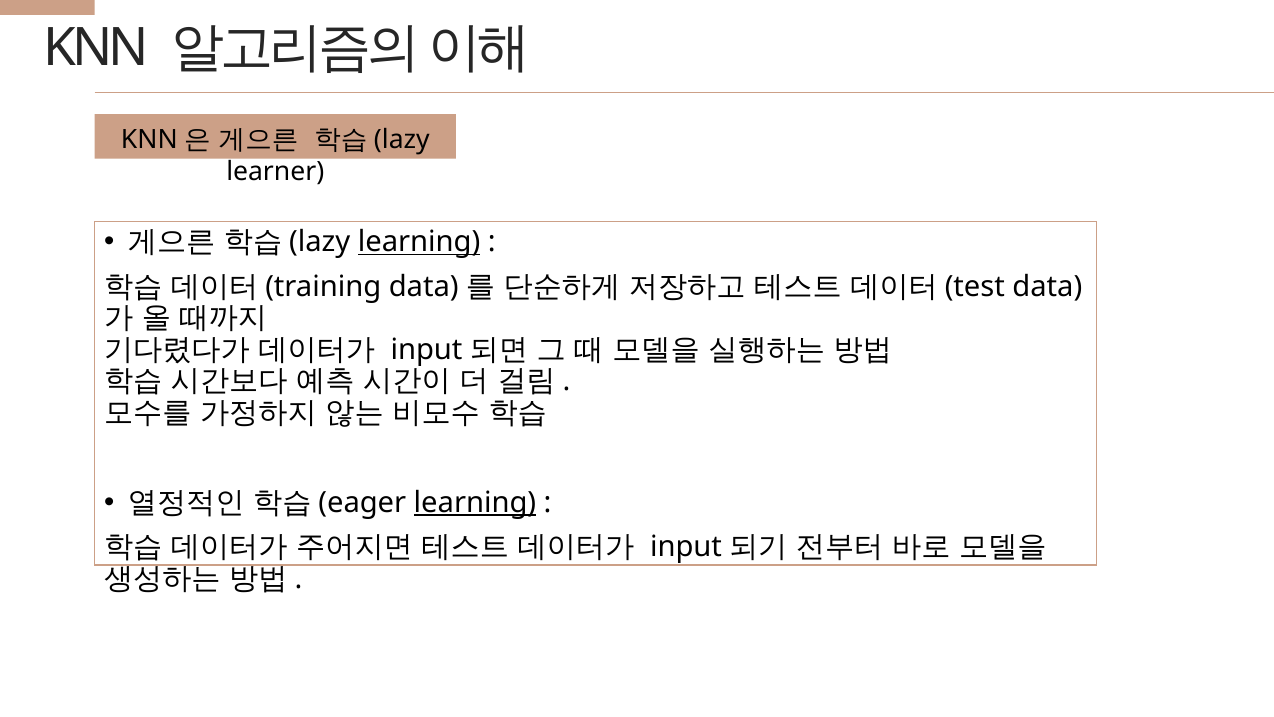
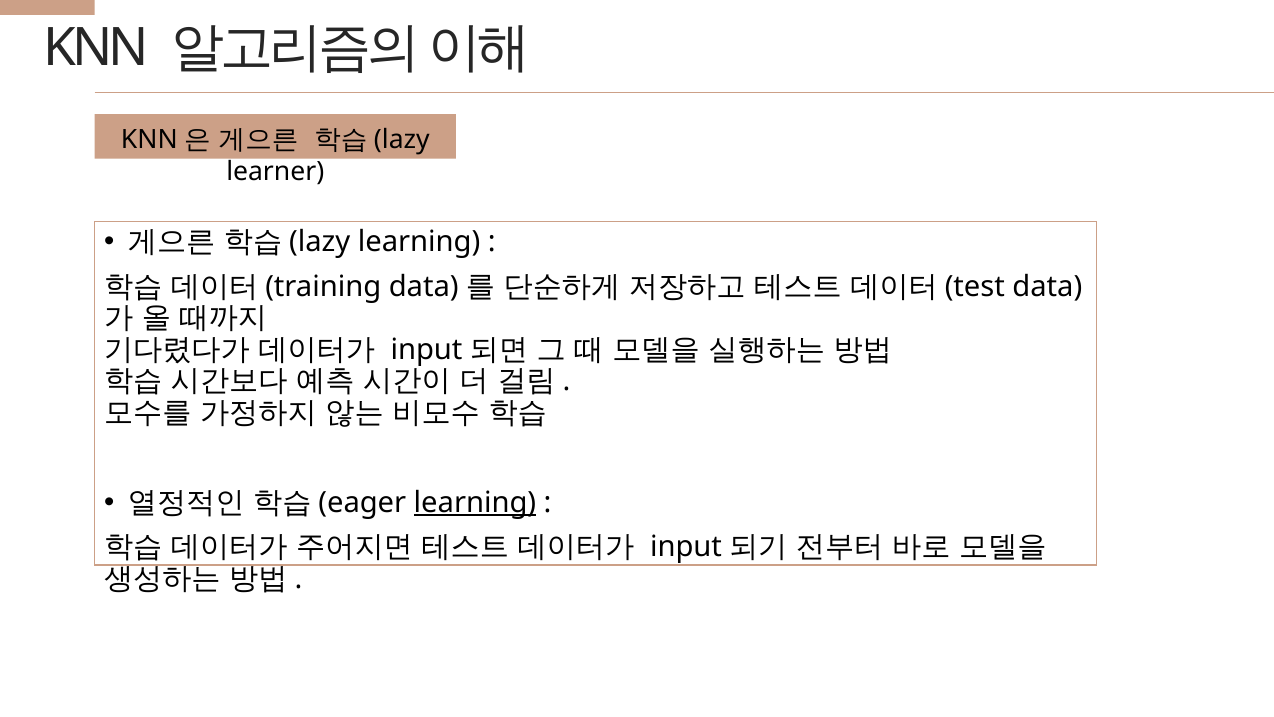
learning underline: present -> none (419, 242)
